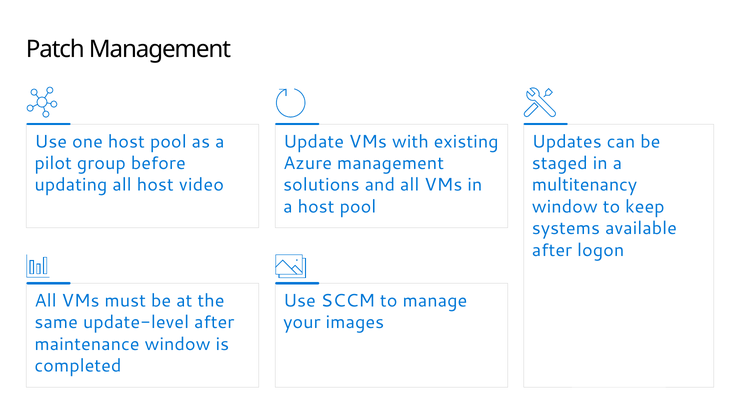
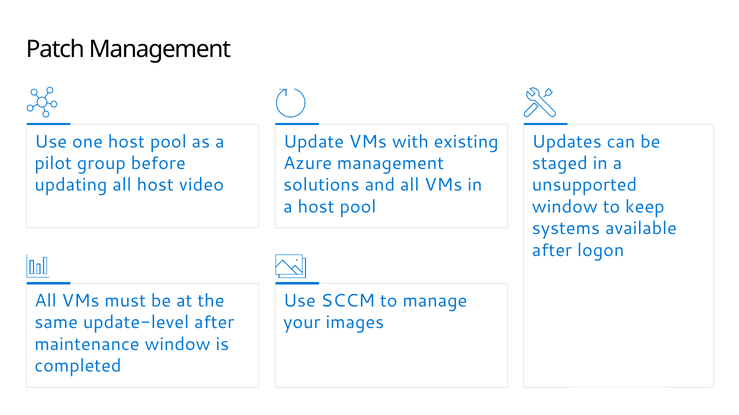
multitenancy: multitenancy -> unsupported (584, 185)
